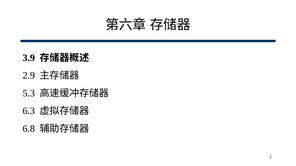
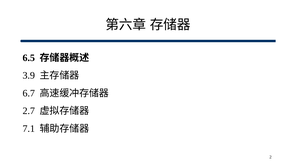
3.9: 3.9 -> 6.5 (29, 58)
2.9: 2.9 -> 3.9 (29, 76)
5.3: 5.3 -> 6.7 (29, 93)
6.3: 6.3 -> 2.7 (29, 111)
6.8: 6.8 -> 7.1 (29, 129)
